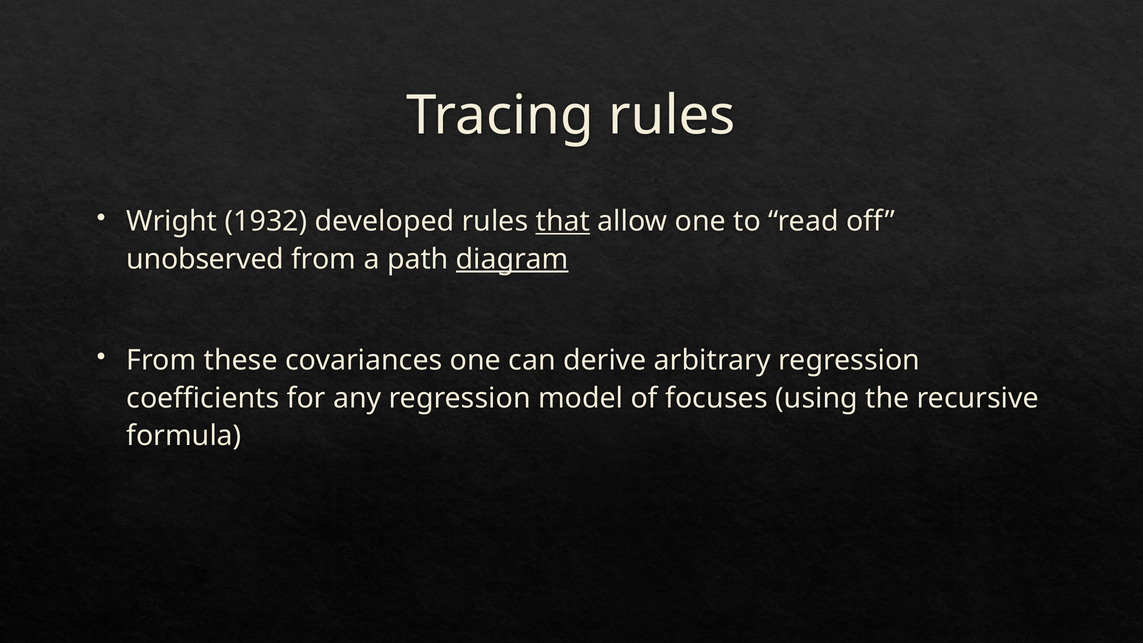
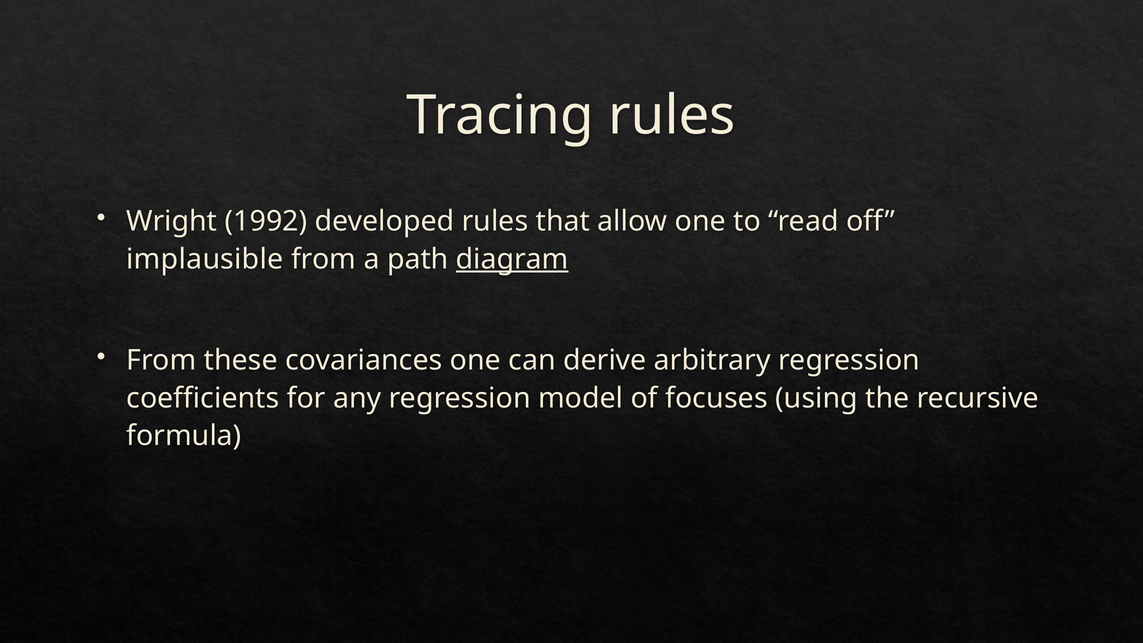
1932: 1932 -> 1992 (266, 222)
that underline: present -> none (563, 222)
unobserved: unobserved -> implausible (205, 259)
